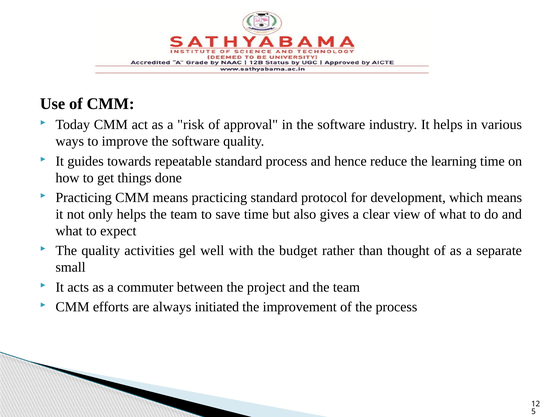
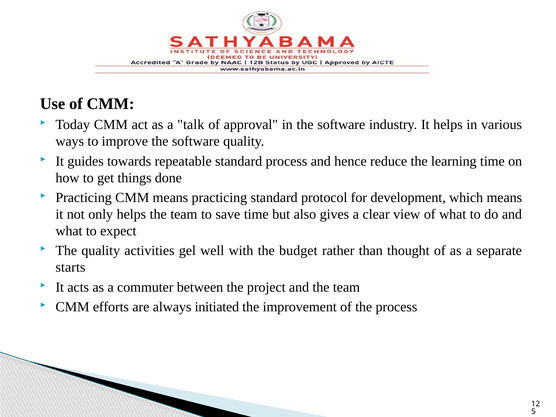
risk: risk -> talk (191, 125)
small: small -> starts (70, 267)
